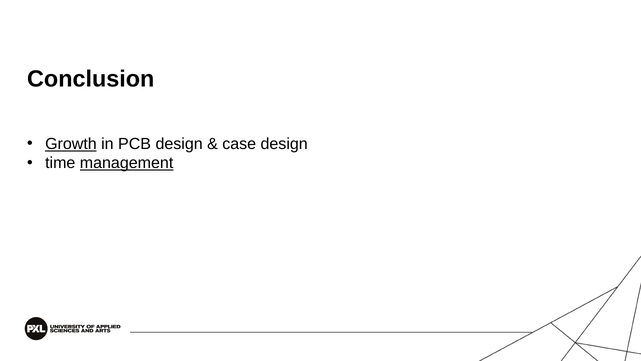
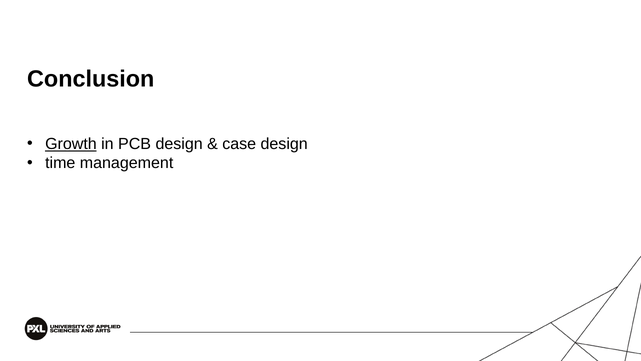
management underline: present -> none (127, 163)
